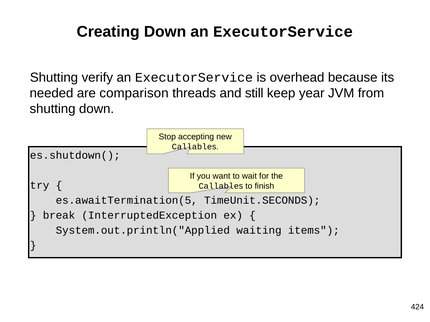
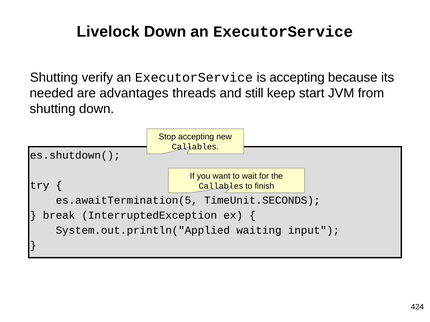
Creating: Creating -> Livelock (108, 32)
is overhead: overhead -> accepting (297, 77)
comparison: comparison -> advantages (134, 93)
year: year -> start (312, 93)
items: items -> input (314, 231)
